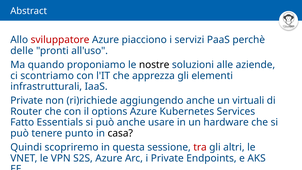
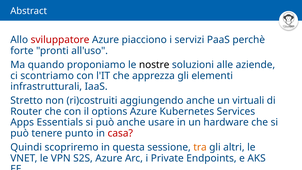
delle: delle -> forte (22, 51)
Private: Private -> Stretto (27, 101)
ri)richiede: ri)richiede -> ri)costruiti (92, 101)
Fatto: Fatto -> Apps (22, 122)
casa colour: black -> red (120, 133)
tra colour: red -> orange (200, 147)
